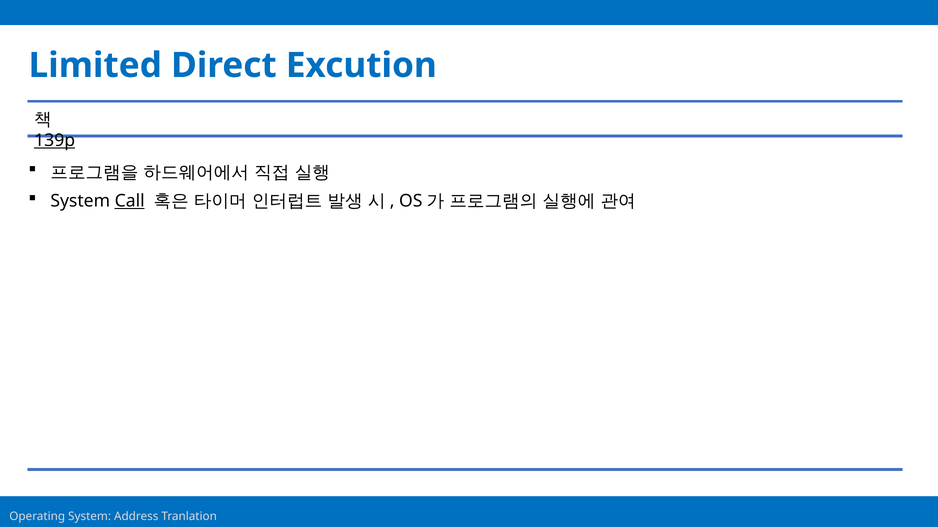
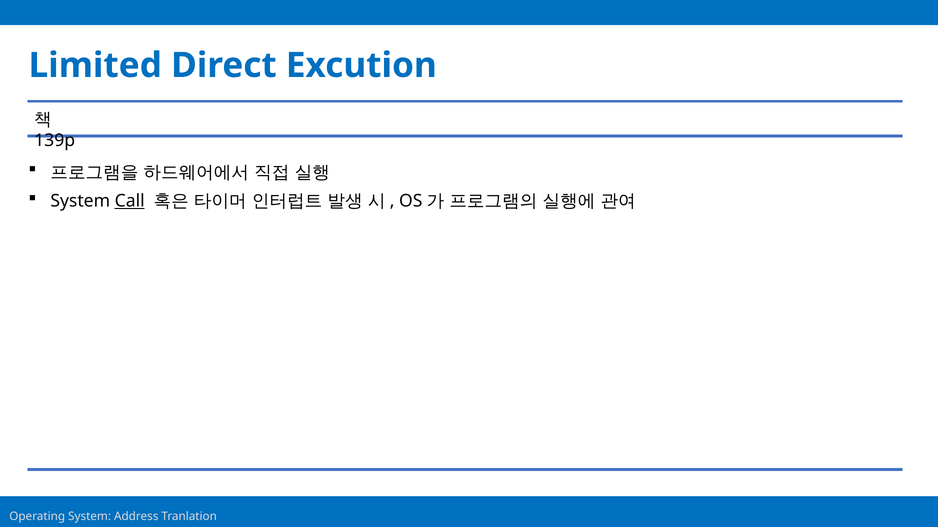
139p underline: present -> none (55, 141)
